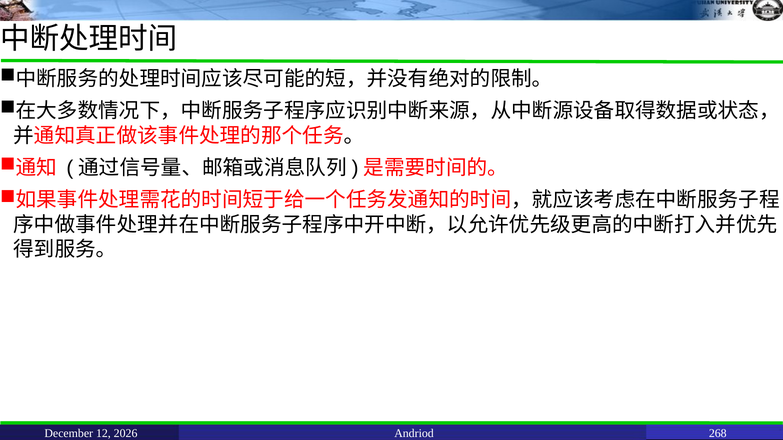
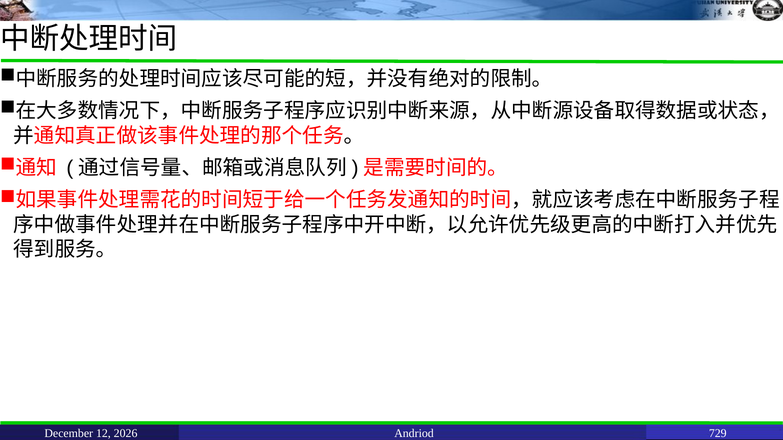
268: 268 -> 729 (718, 434)
